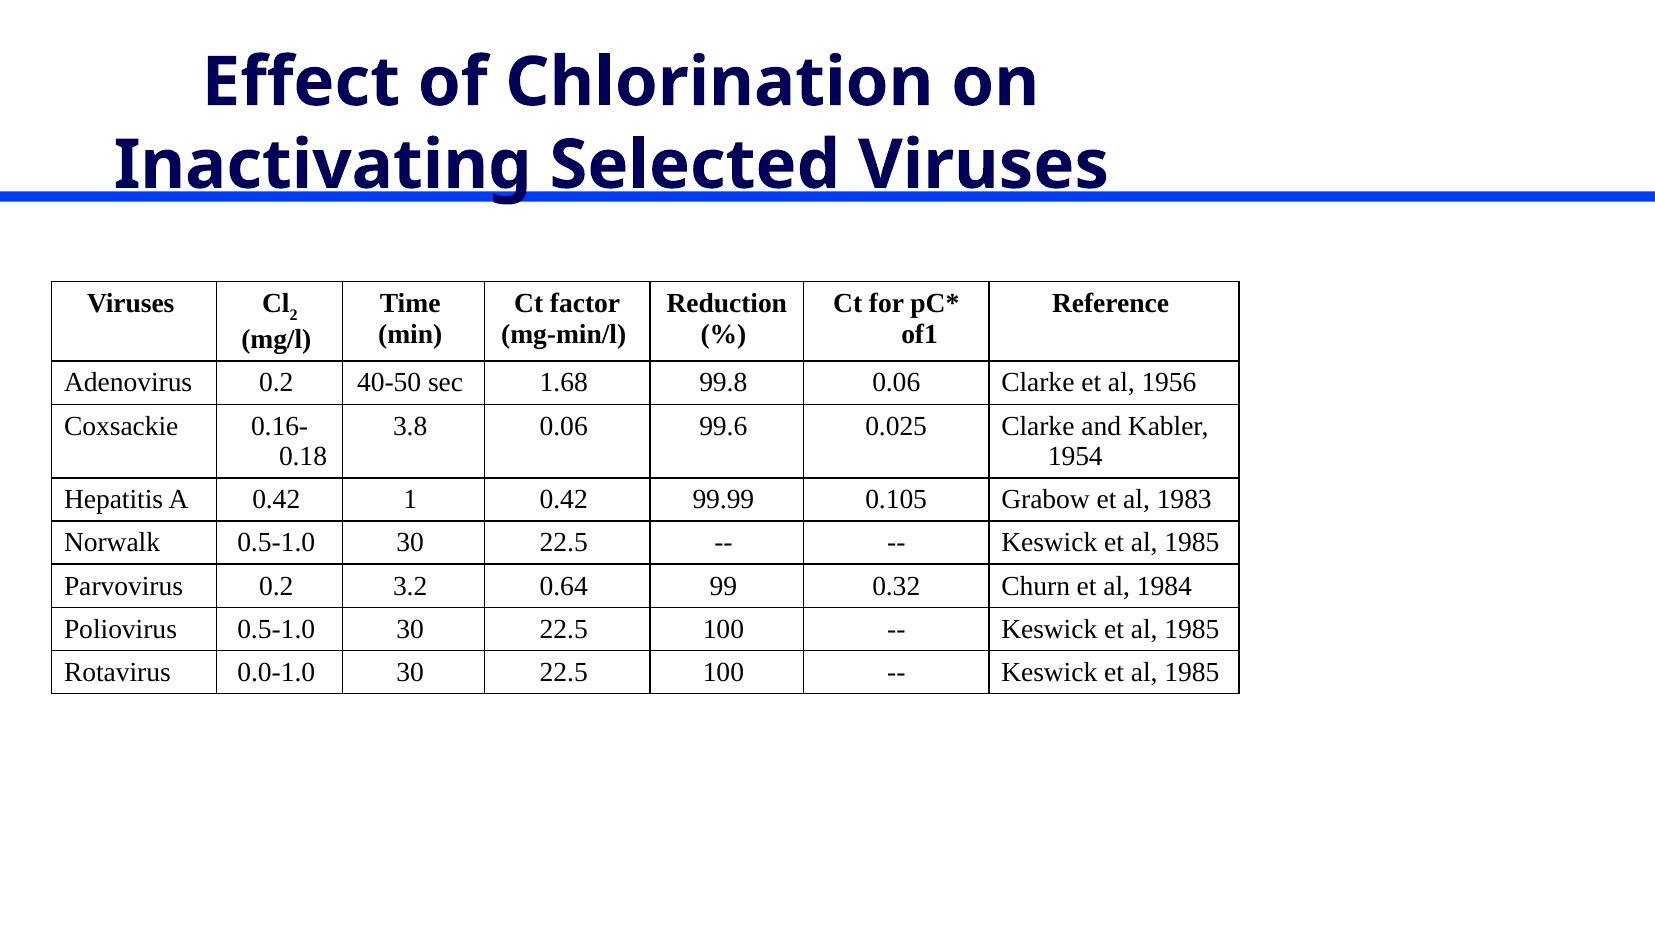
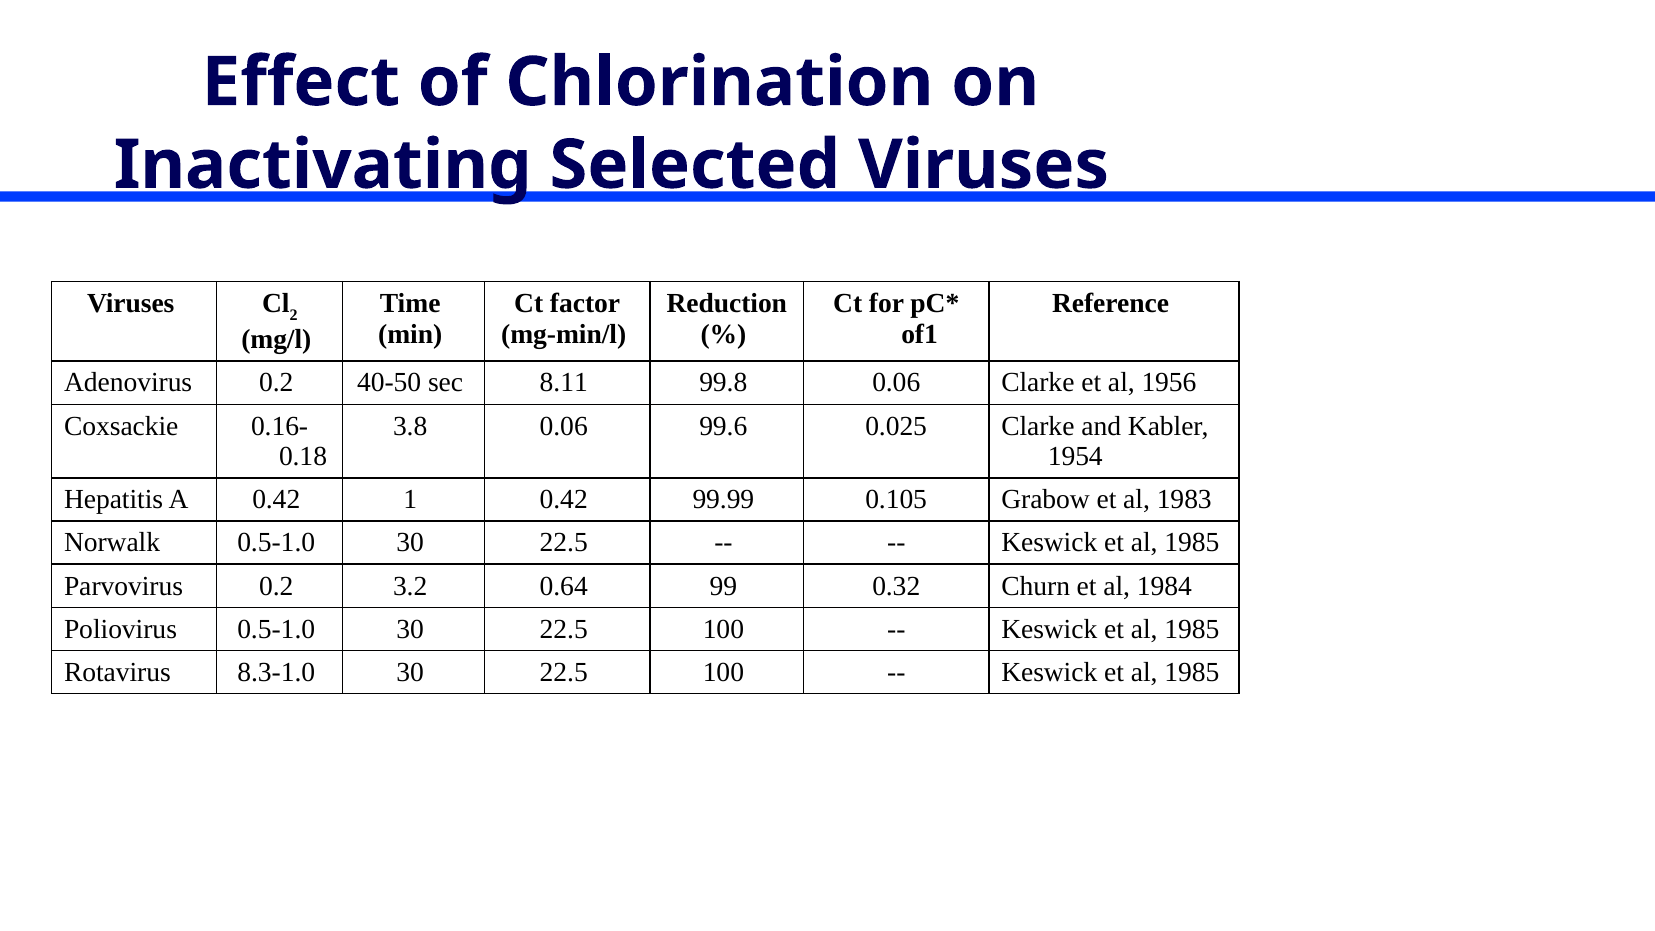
1.68: 1.68 -> 8.11 (564, 383)
0.0-1.0: 0.0-1.0 -> 8.3-1.0 (276, 672)
